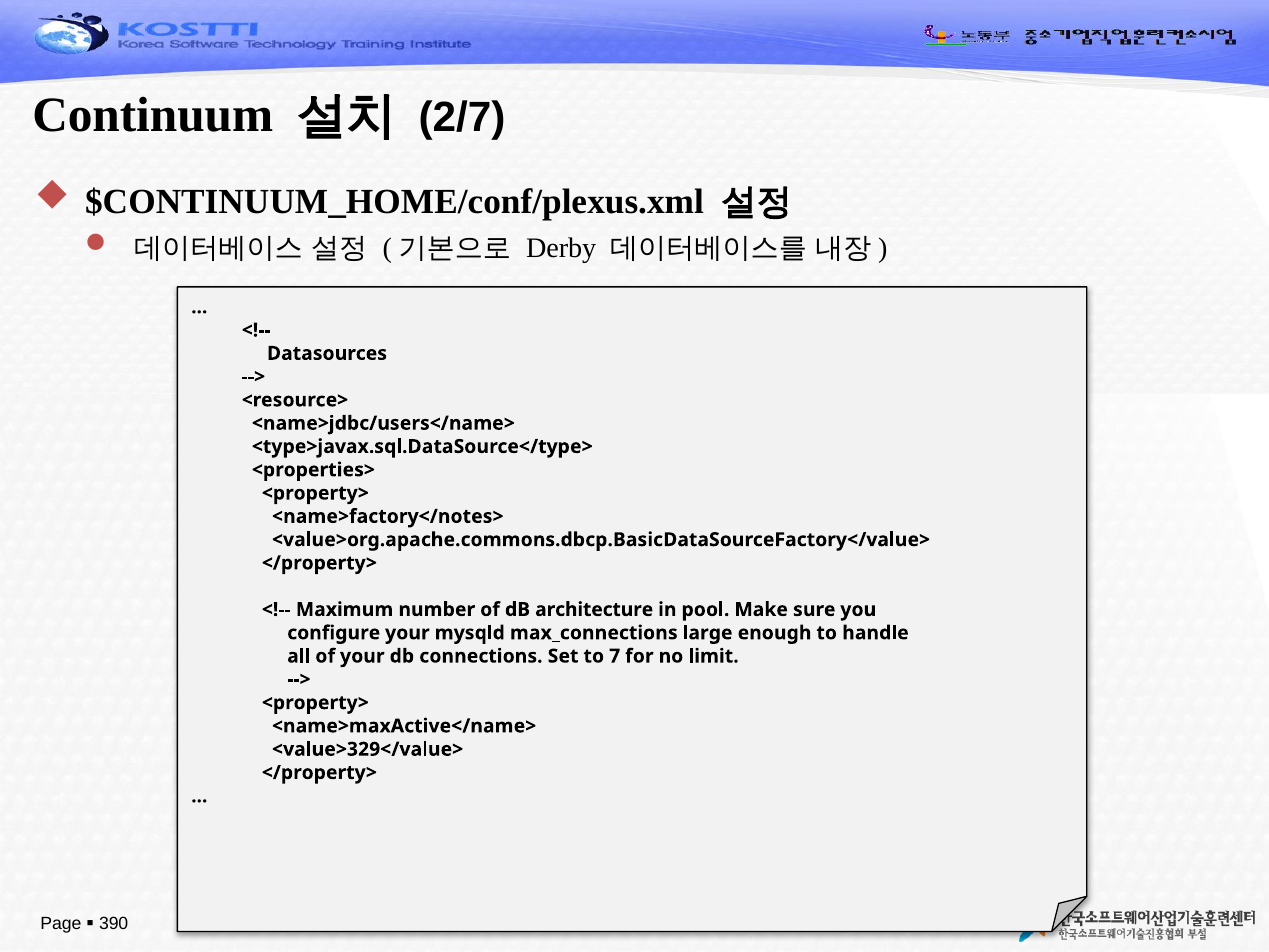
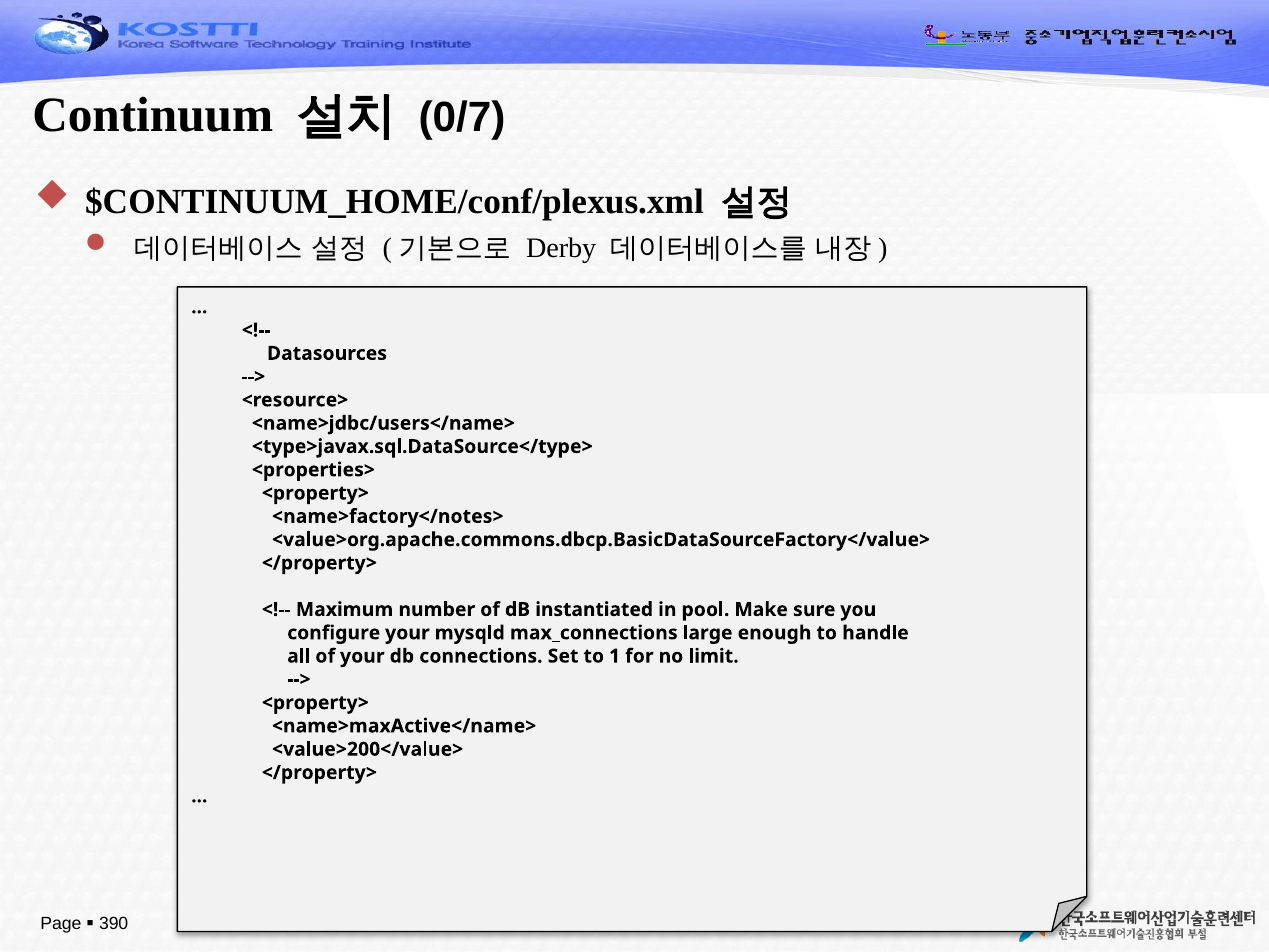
2/7: 2/7 -> 0/7 (462, 118)
architecture: architecture -> instantiated (594, 609)
7: 7 -> 1 (615, 656)
<value>329</value>: <value>329</value> -> <value>200</value> (368, 749)
